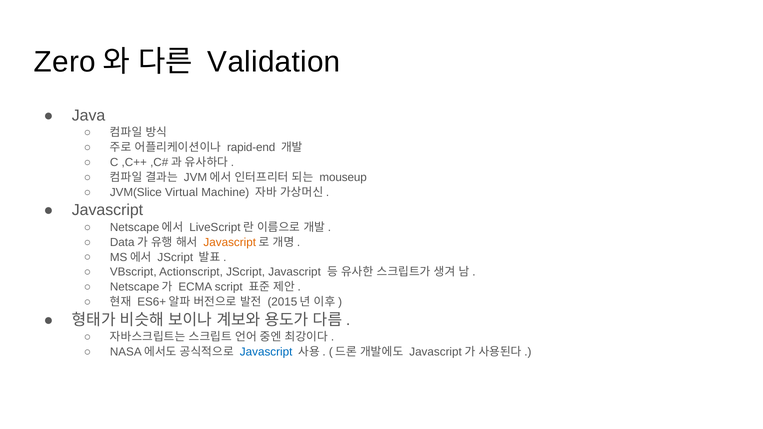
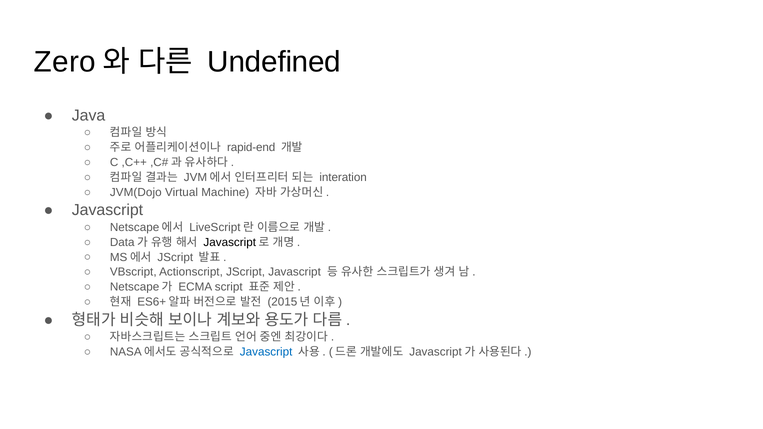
Validation: Validation -> Undefined (274, 62)
mouseup: mouseup -> interation (343, 177)
JVM(Slice: JVM(Slice -> JVM(Dojo (136, 192)
Javascript colour: orange -> black (230, 242)
